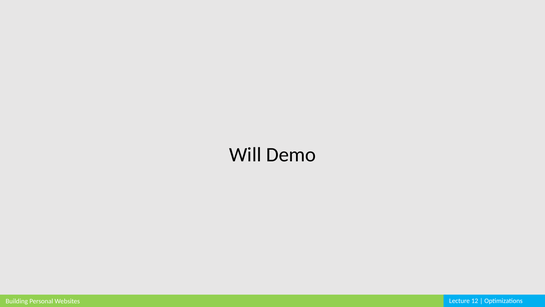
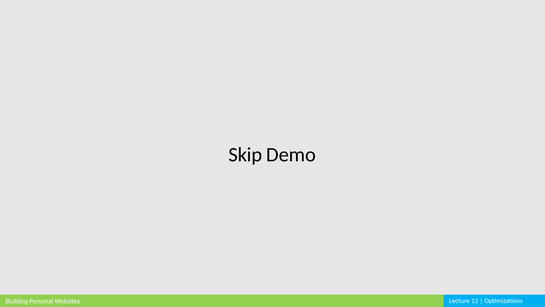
Will: Will -> Skip (245, 155)
